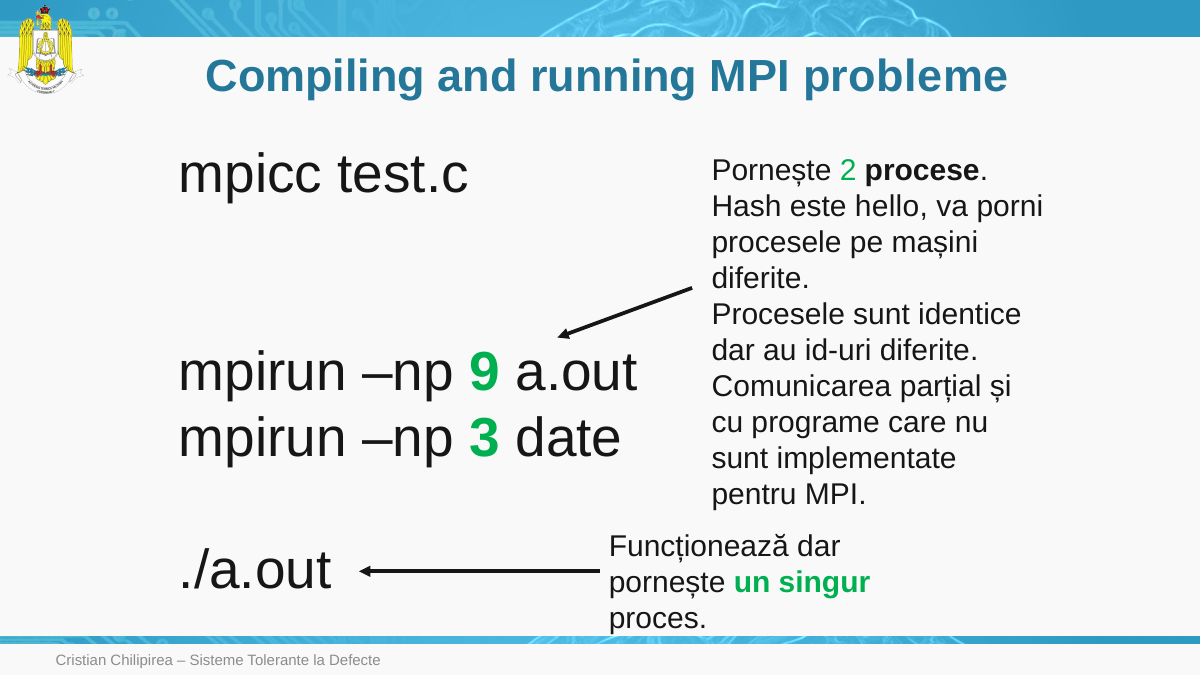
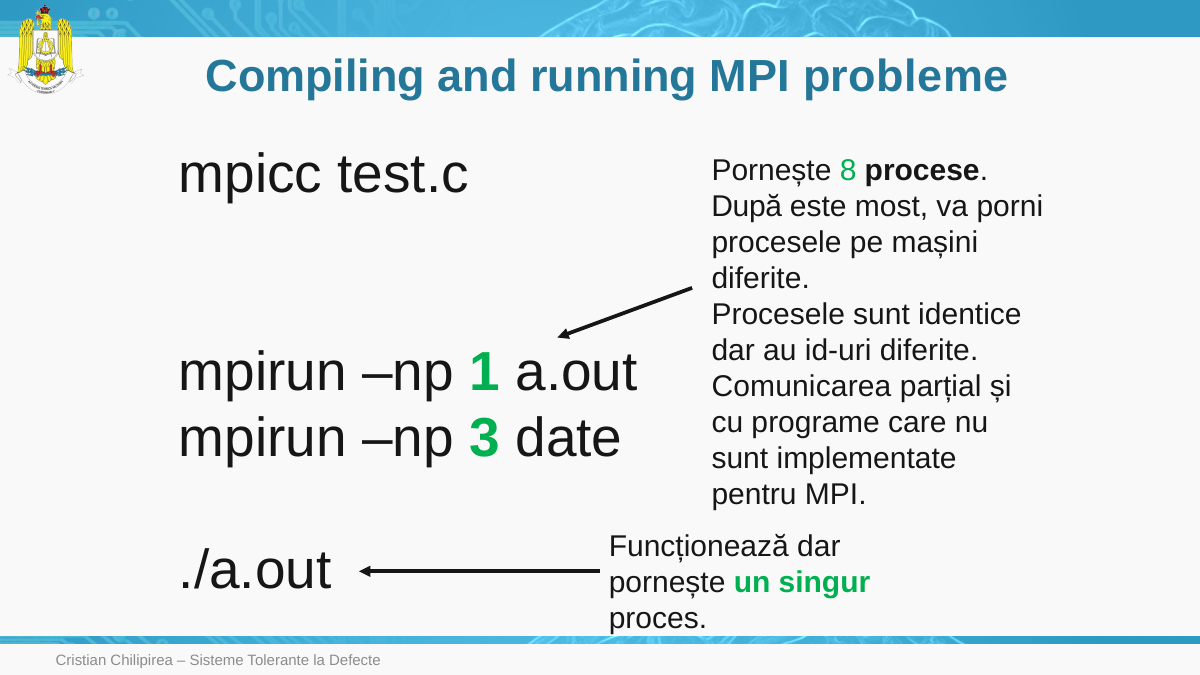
2: 2 -> 8 (848, 171)
Hash: Hash -> După (747, 207)
hello: hello -> most (892, 207)
9: 9 -> 1 (485, 372)
